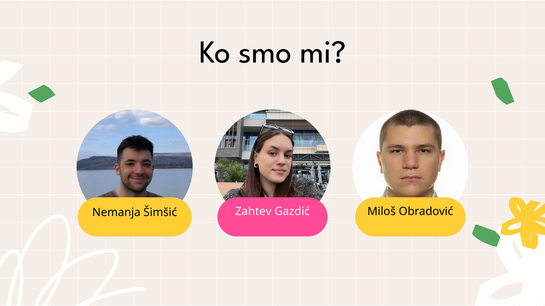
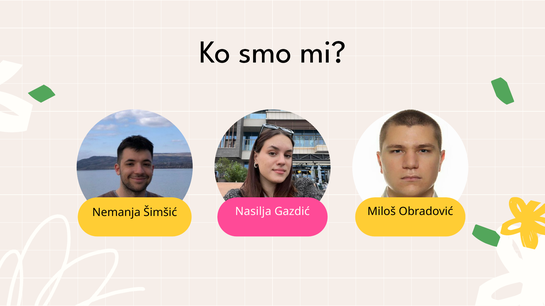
Zahtev: Zahtev -> Nasilja (253, 212)
